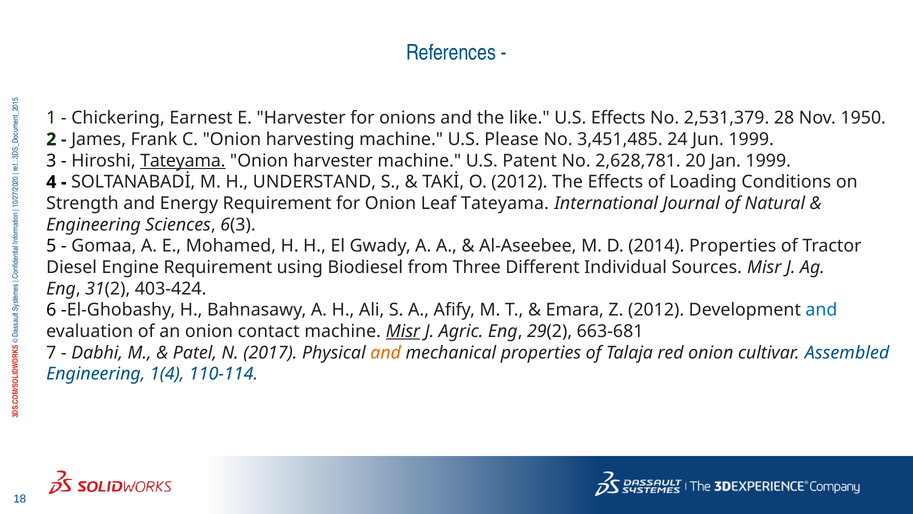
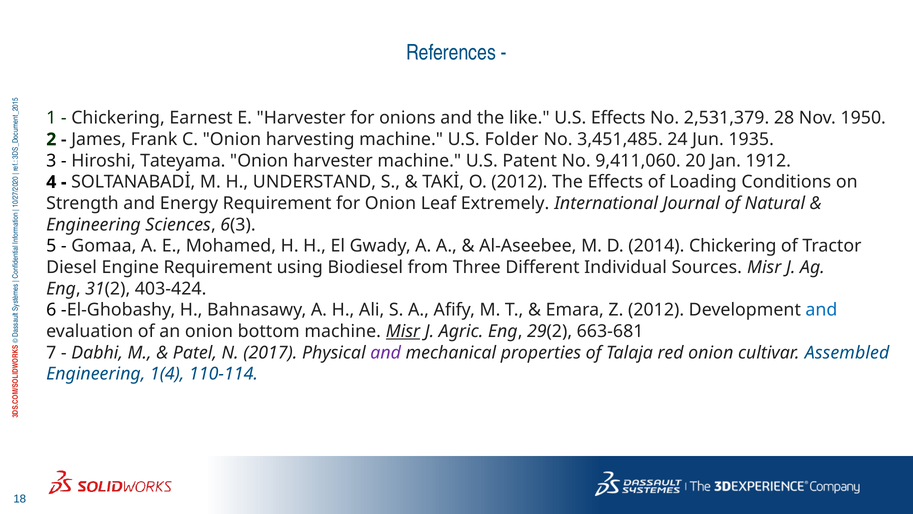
Please: Please -> Folder (512, 139)
Jun 1999: 1999 -> 1935 (751, 139)
Tateyama underline: present -> none (183, 161)
2,628,781: 2,628,781 -> 9,411,060 (638, 161)
Jan 1999: 1999 -> 1912 (768, 161)
Leaf Tateyama: Tateyama -> Extremely (505, 203)
2014 Properties: Properties -> Chickering (733, 246)
contact: contact -> bottom (269, 331)
and colour: orange -> purple (386, 352)
